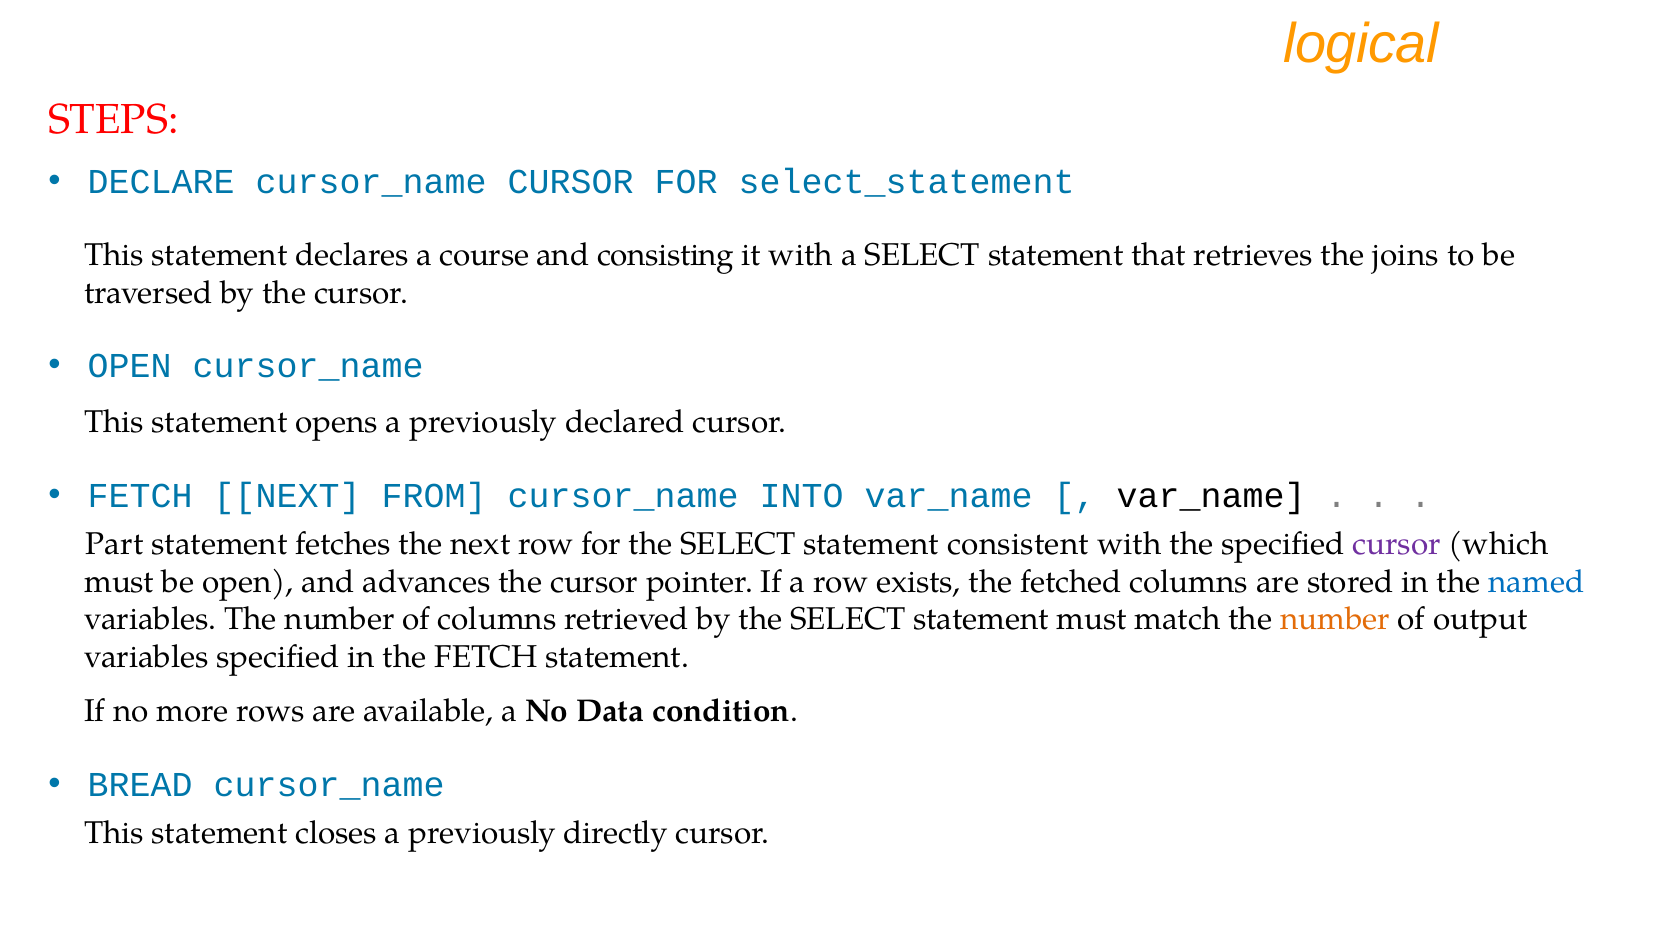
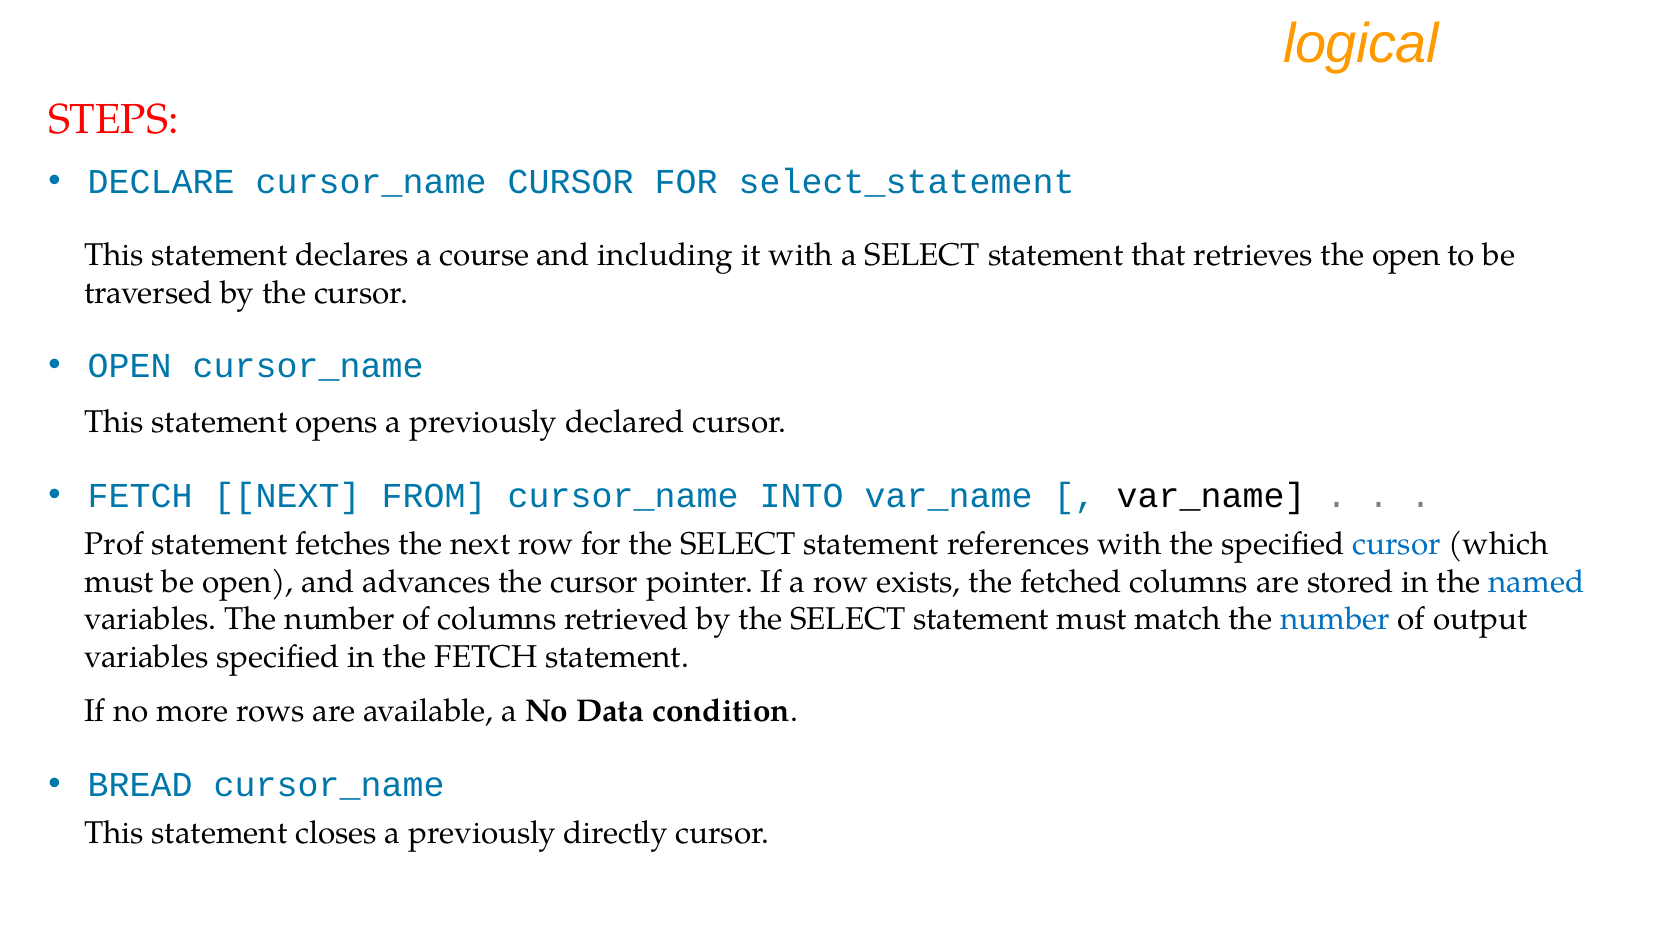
consisting: consisting -> including (665, 255)
the joins: joins -> open (1406, 255)
Part: Part -> Prof (114, 544)
consistent: consistent -> references (1018, 544)
cursor colour: purple -> blue (1397, 544)
number colour: orange -> blue (1335, 619)
